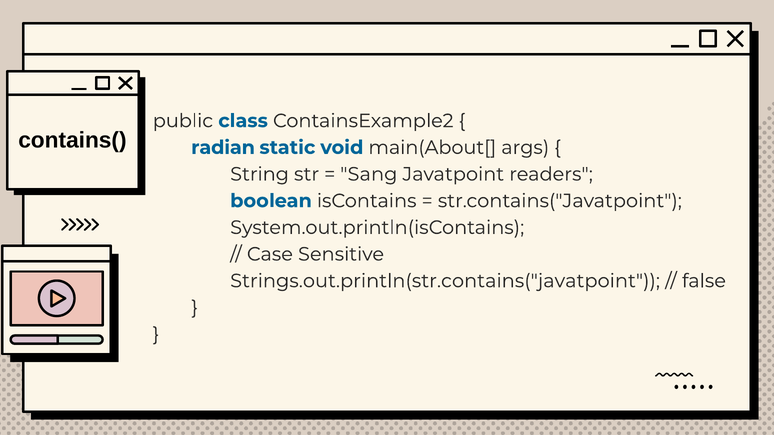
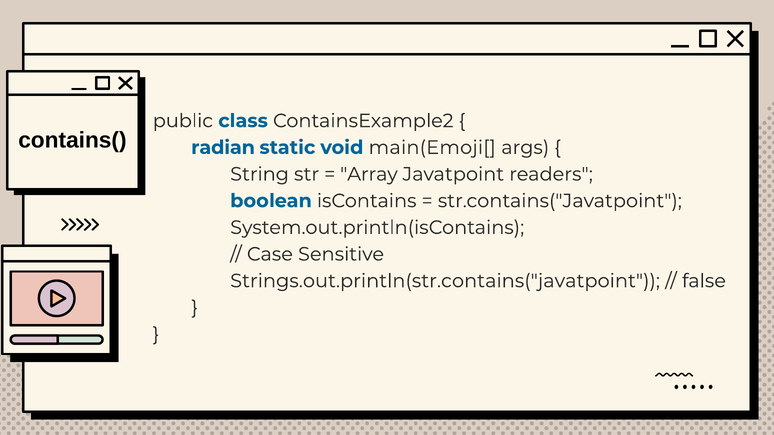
main(About[: main(About[ -> main(Emoji[ (432, 148)
Sang: Sang -> Array (369, 174)
